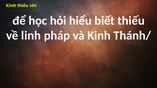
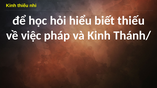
linh: linh -> việc (31, 36)
